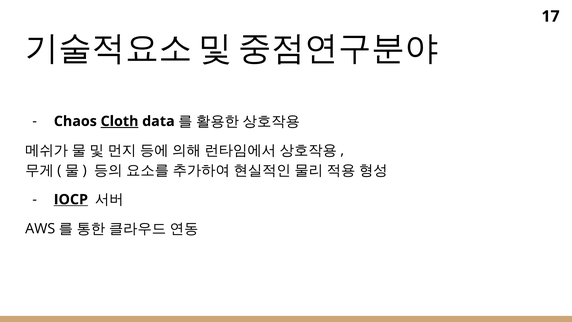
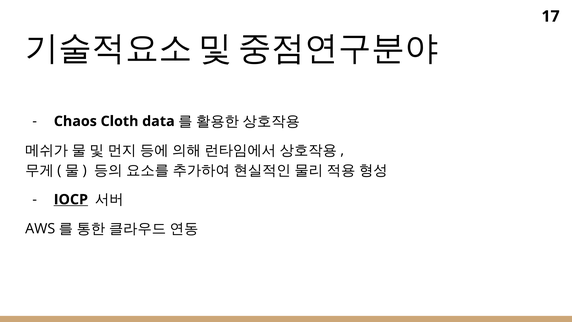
Cloth underline: present -> none (120, 121)
